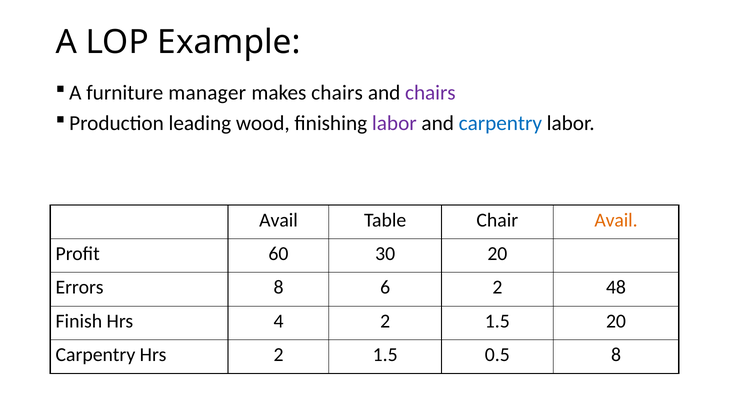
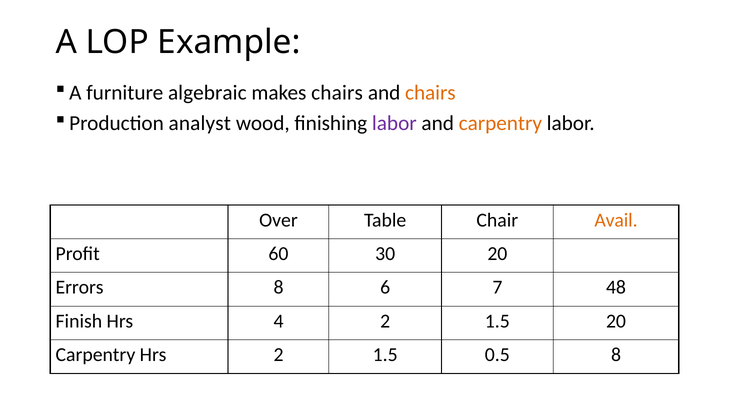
manager: manager -> algebraic (207, 93)
chairs colour: purple -> orange (430, 93)
leading: leading -> analyst (200, 123)
carpentry colour: blue -> orange (500, 123)
Avail: Avail -> Over (278, 220)
6 2: 2 -> 7 (497, 287)
